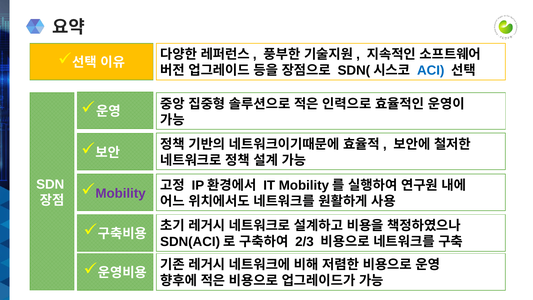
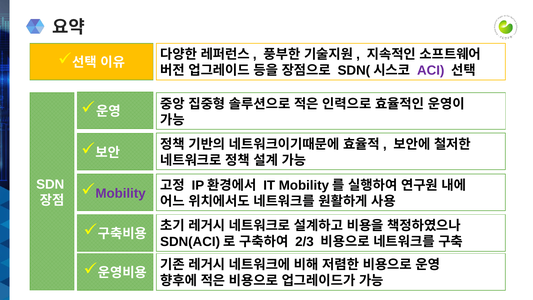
ACI colour: blue -> purple (431, 71)
